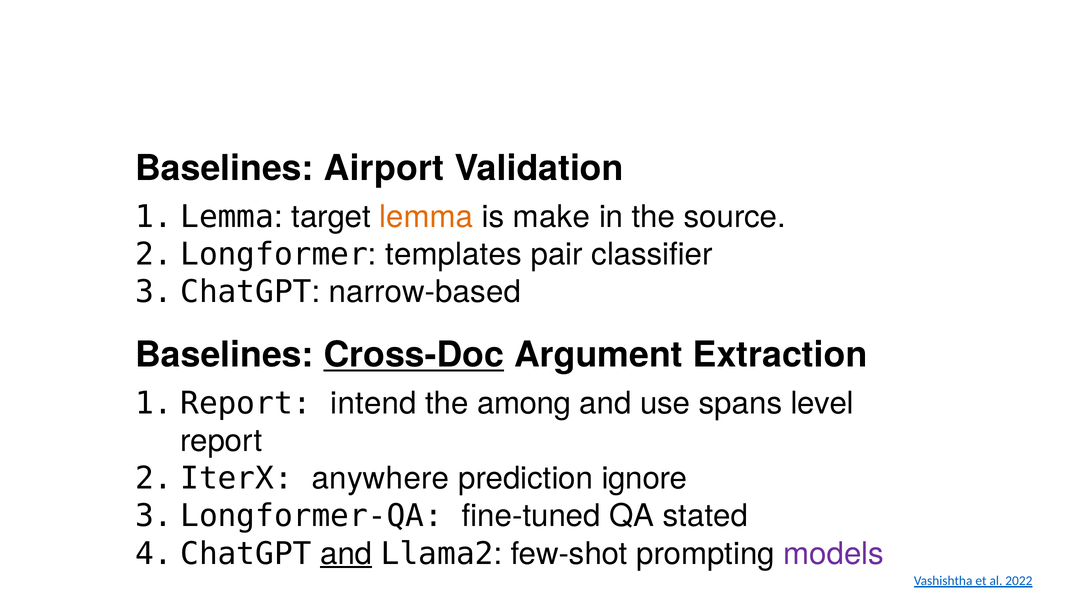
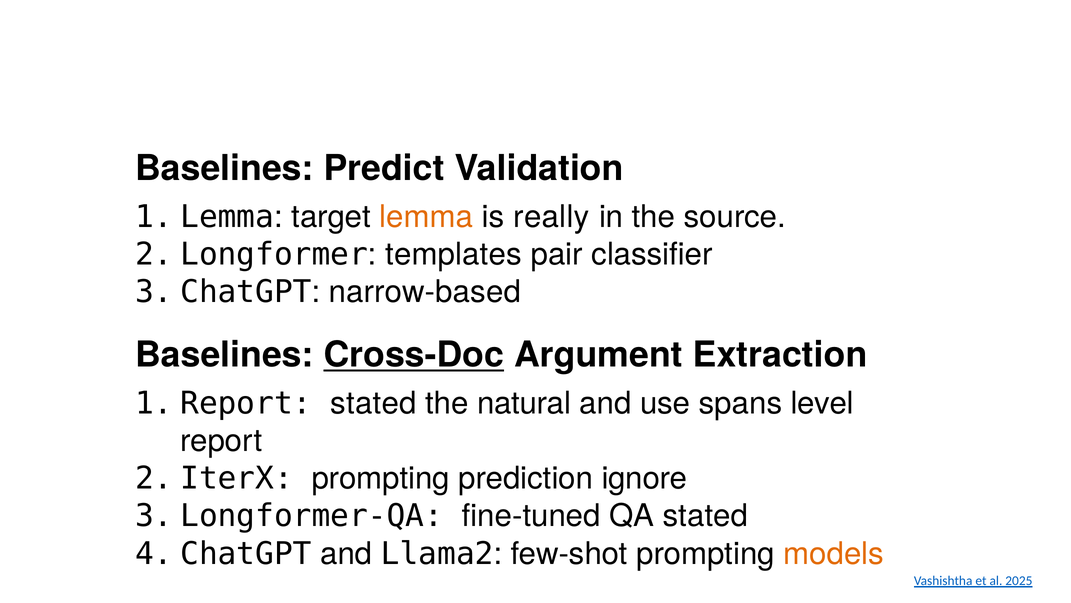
Airport: Airport -> Predict (384, 168)
make: make -> really (551, 217)
intend: intend -> stated (374, 403)
among: among -> natural (524, 403)
anywhere: anywhere -> prompting (381, 478)
and underline: present -> none (346, 553)
models colour: purple -> orange (834, 553)
2022: 2022 -> 2025 (1019, 580)
